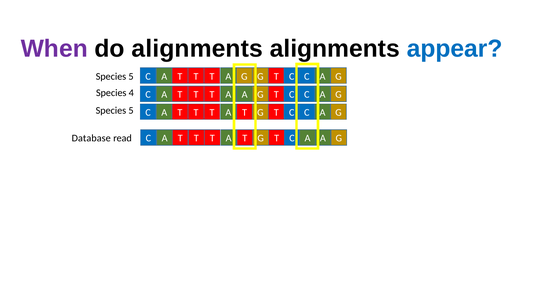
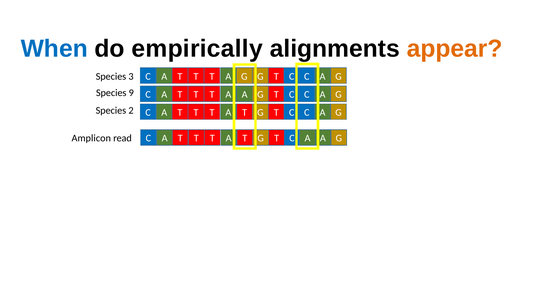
When colour: purple -> blue (54, 49)
do alignments: alignments -> empirically (197, 49)
appear colour: blue -> orange (455, 49)
5: 5 -> 3 (131, 76)
4: 4 -> 9 (131, 93)
5: 5 -> 2 (131, 110)
Database: Database -> Amplicon (91, 138)
